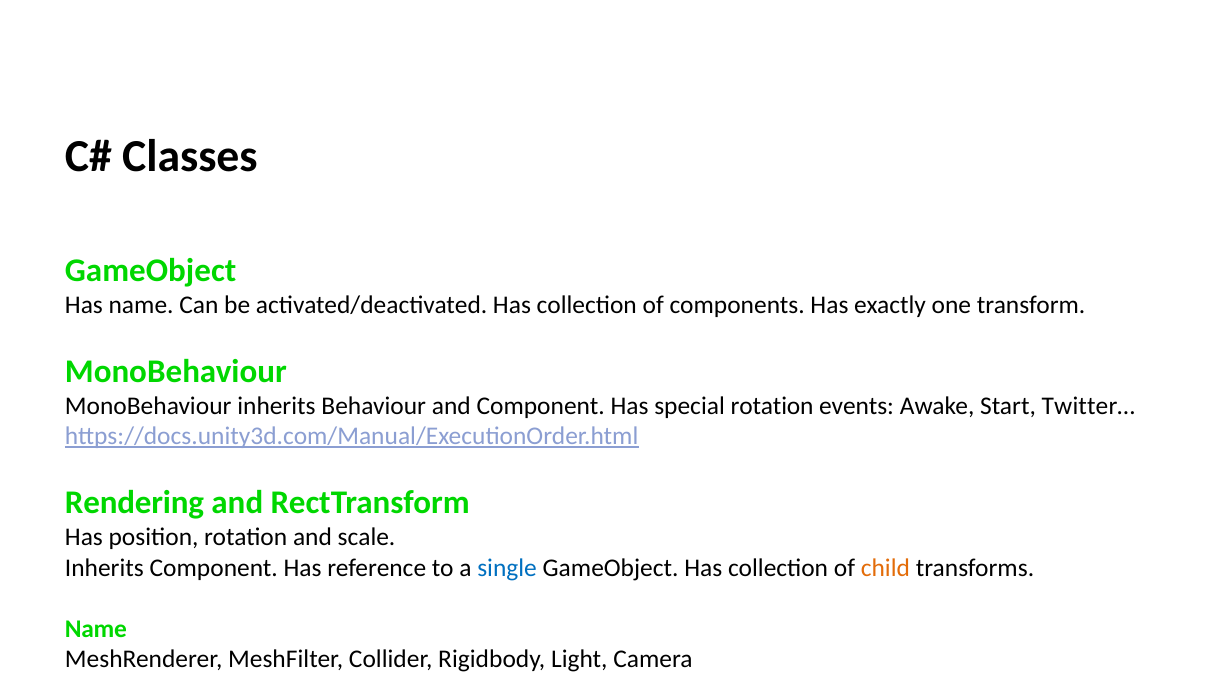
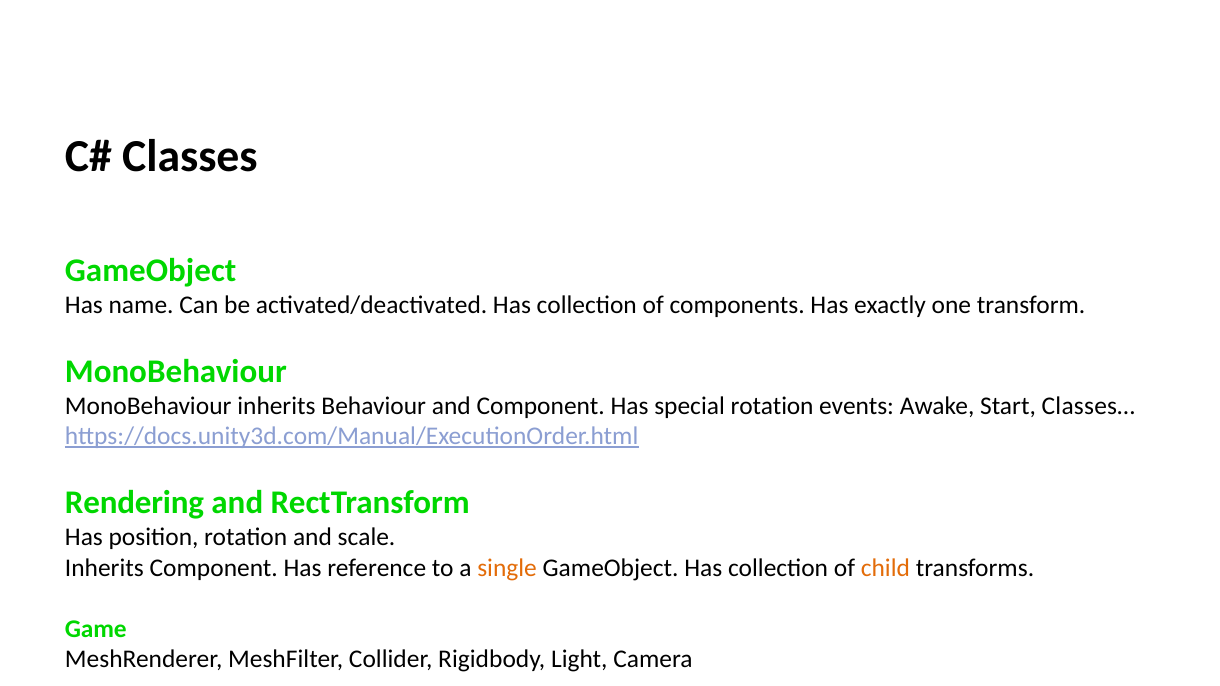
Twitter…: Twitter… -> Classes… (1088, 406)
single colour: blue -> orange (507, 568)
Name: Name -> Game (96, 629)
